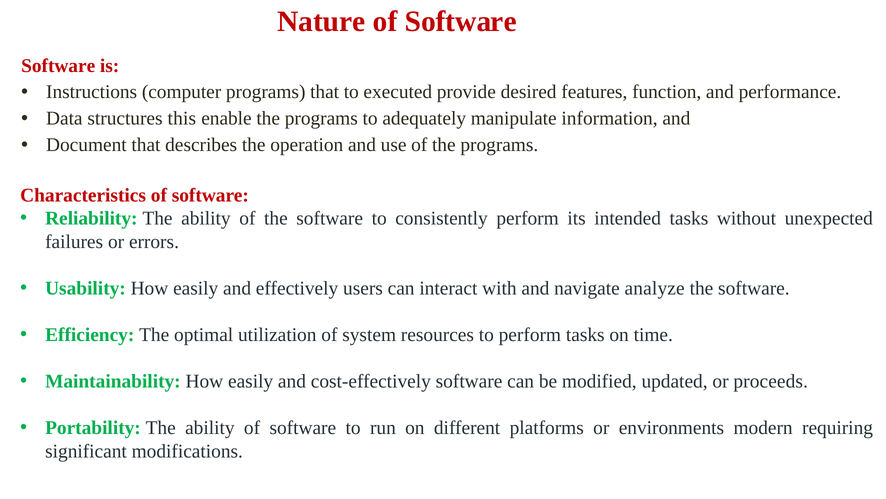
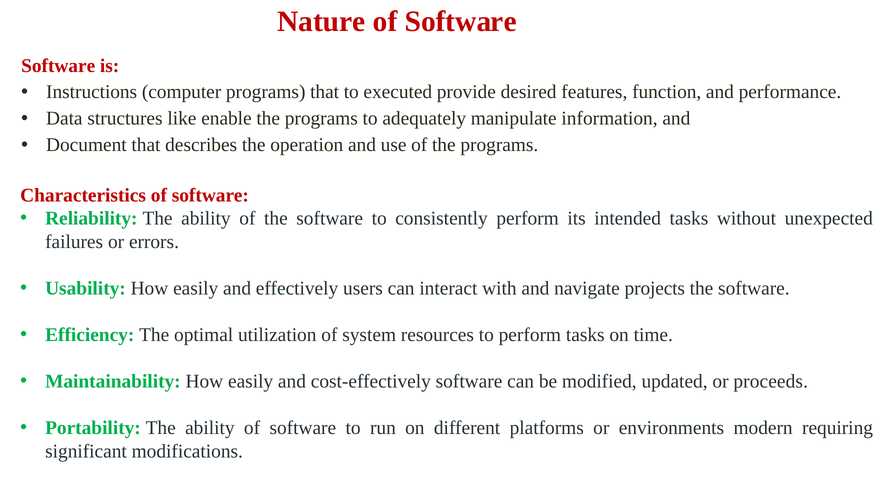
this: this -> like (182, 118)
analyze: analyze -> projects (655, 288)
